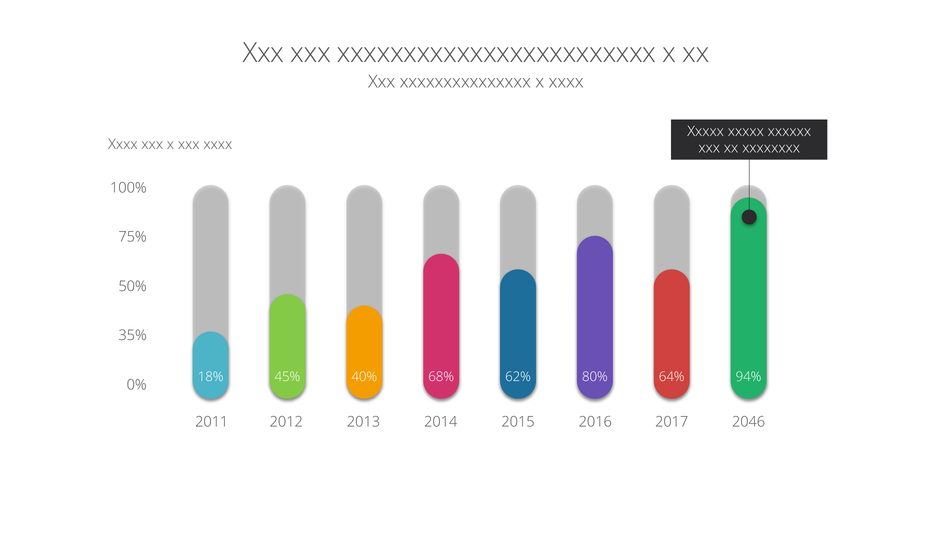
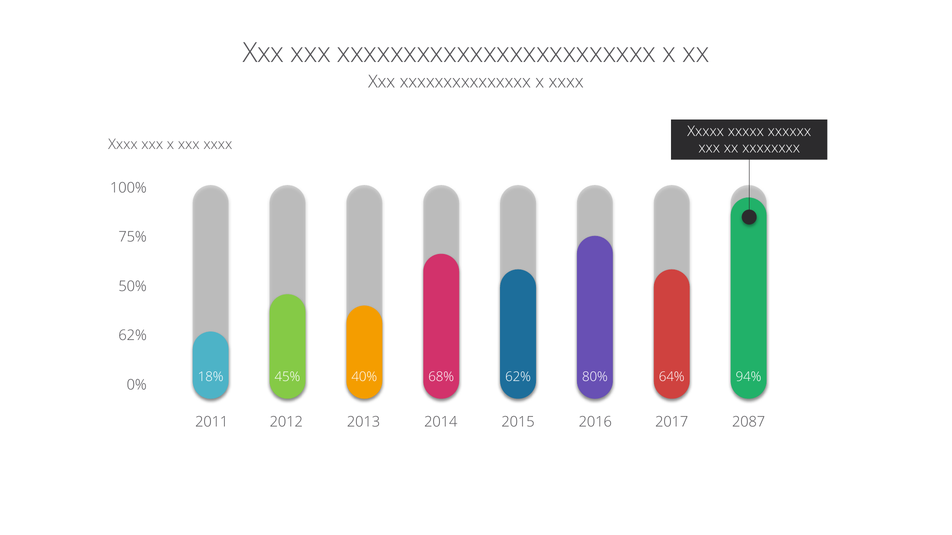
35%: 35% -> 62% (133, 336)
2046: 2046 -> 2087 (749, 422)
